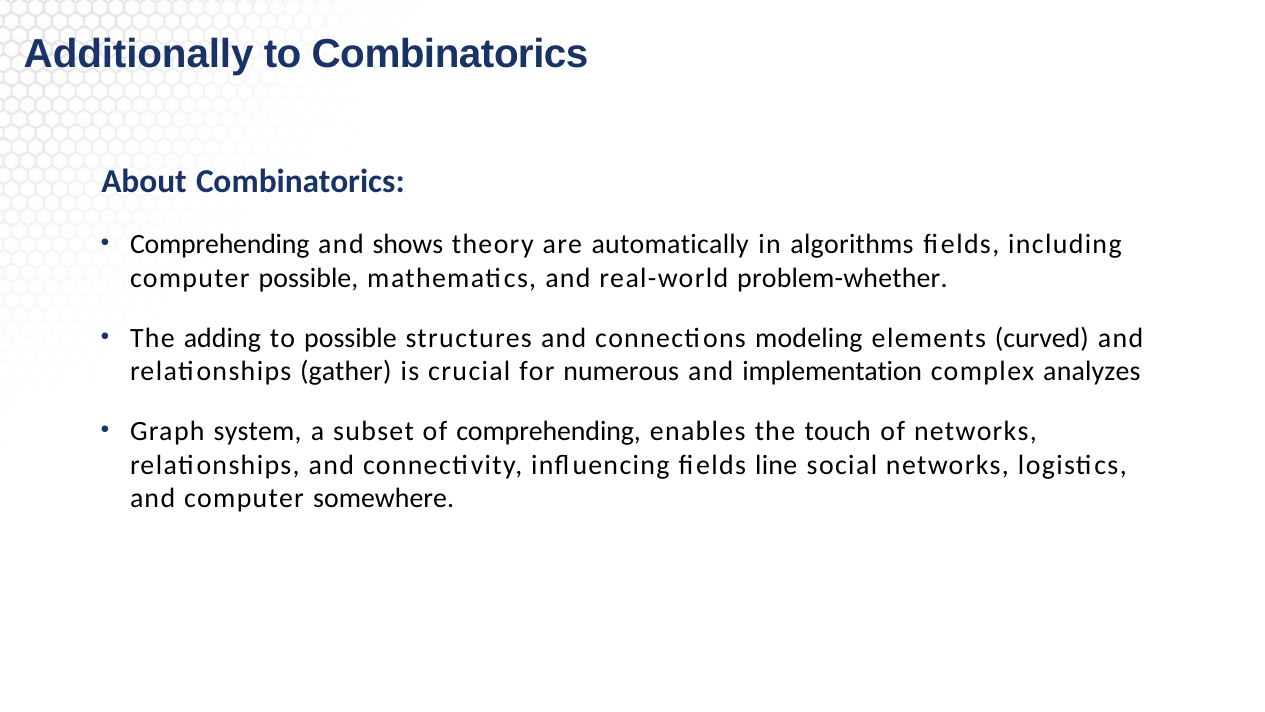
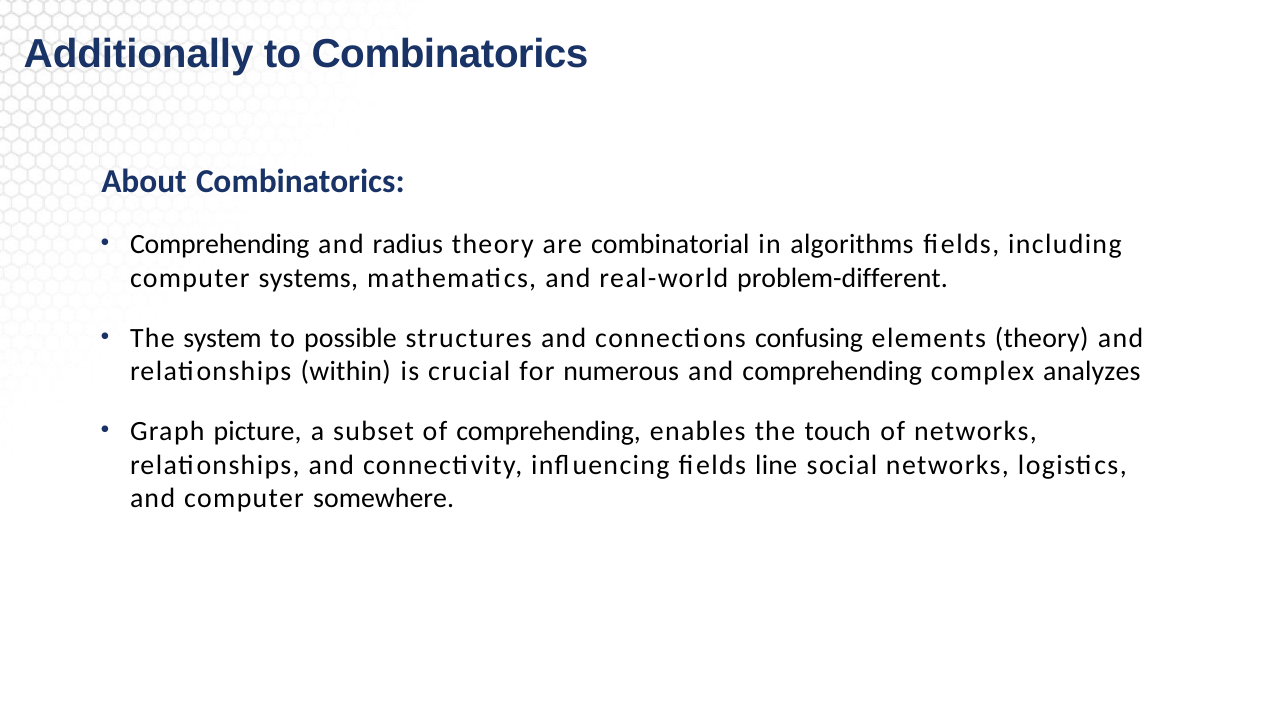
shows: shows -> radius (408, 244)
automatically: automatically -> combinatorial (670, 244)
computer possible: possible -> systems (308, 278)
problem-whether: problem-whether -> problem-different (843, 278)
adding: adding -> system (223, 338)
modeling: modeling -> confusing (809, 338)
elements curved: curved -> theory (1042, 338)
gather: gather -> within (346, 371)
and implementation: implementation -> comprehending (832, 371)
system: system -> picture (258, 431)
